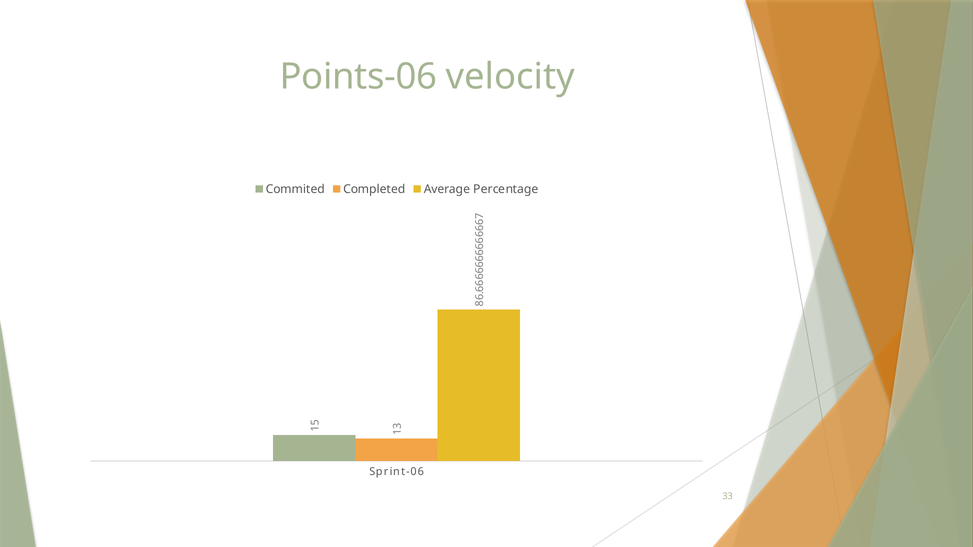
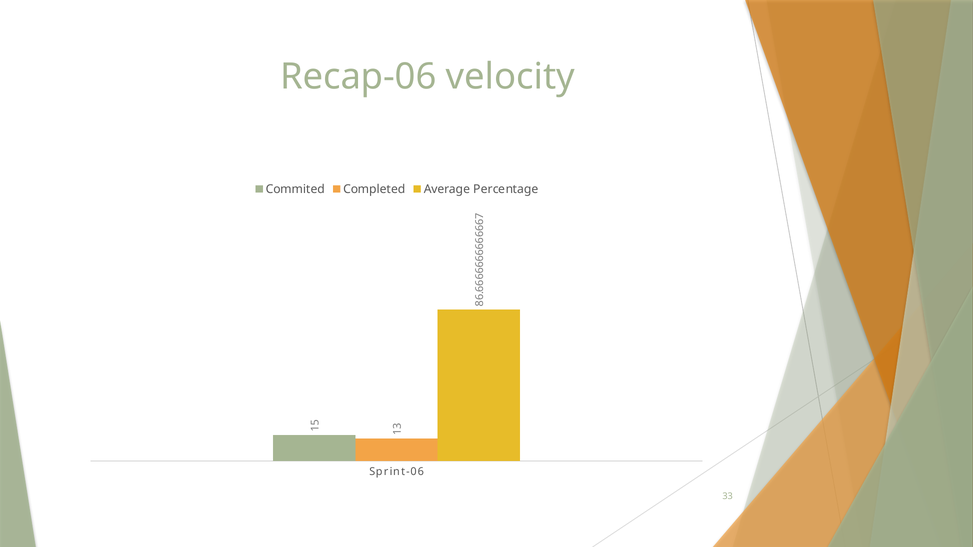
Points-06: Points-06 -> Recap-06 (358, 77)
